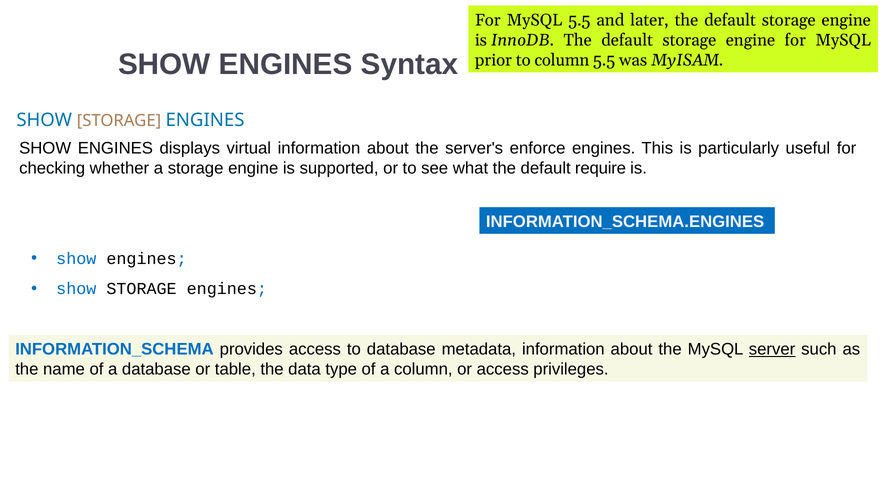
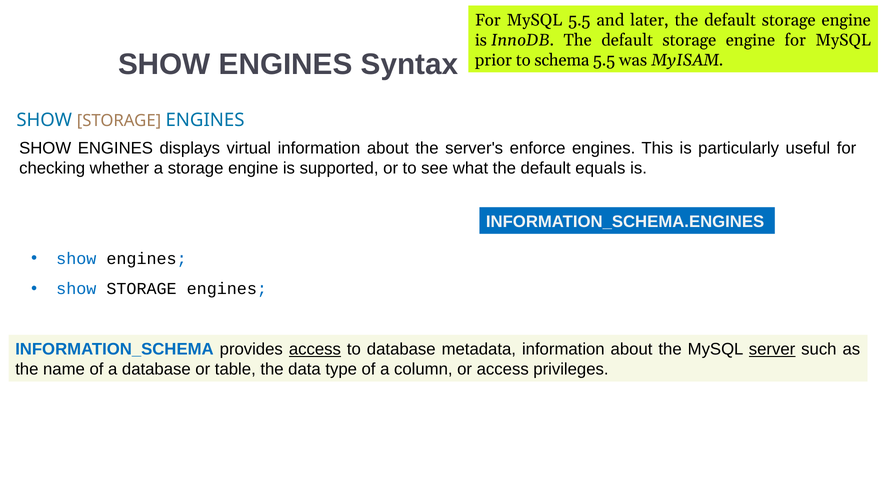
to column: column -> schema (562, 60)
require: require -> equals (600, 168)
access underline: none -> present (315, 349)
